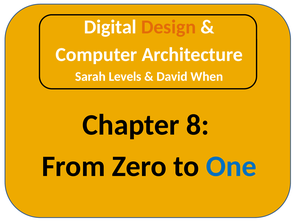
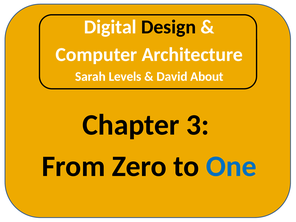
Design colour: orange -> black (169, 27)
When: When -> About (207, 77)
8: 8 -> 3 (198, 125)
